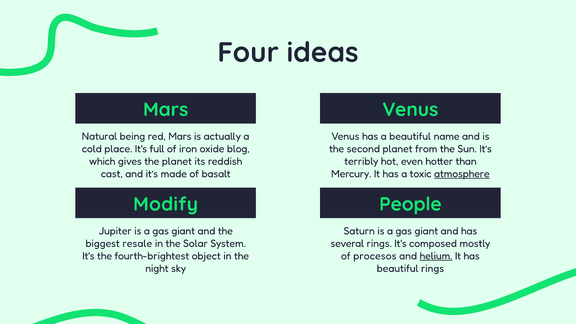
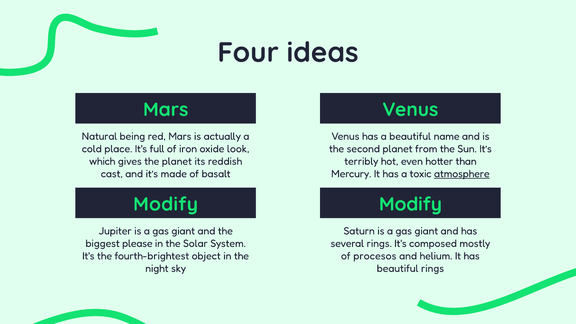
blog: blog -> look (238, 149)
People: People -> Modify (410, 204)
resale: resale -> please (137, 243)
helium underline: present -> none (436, 256)
